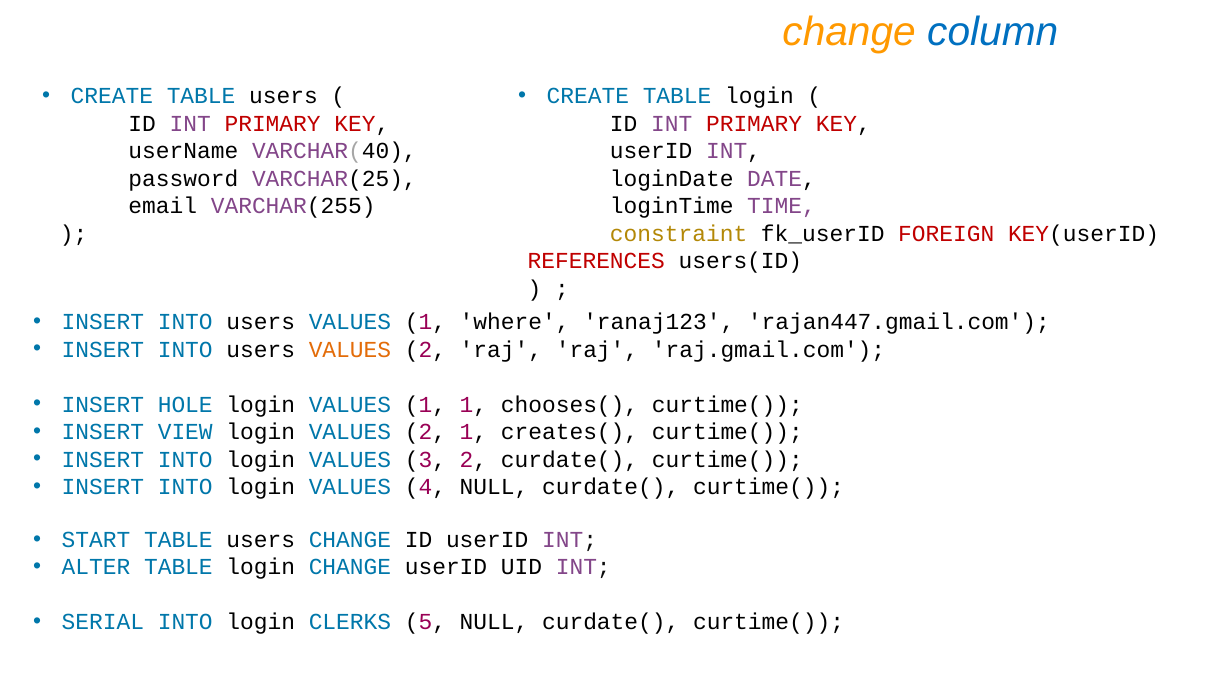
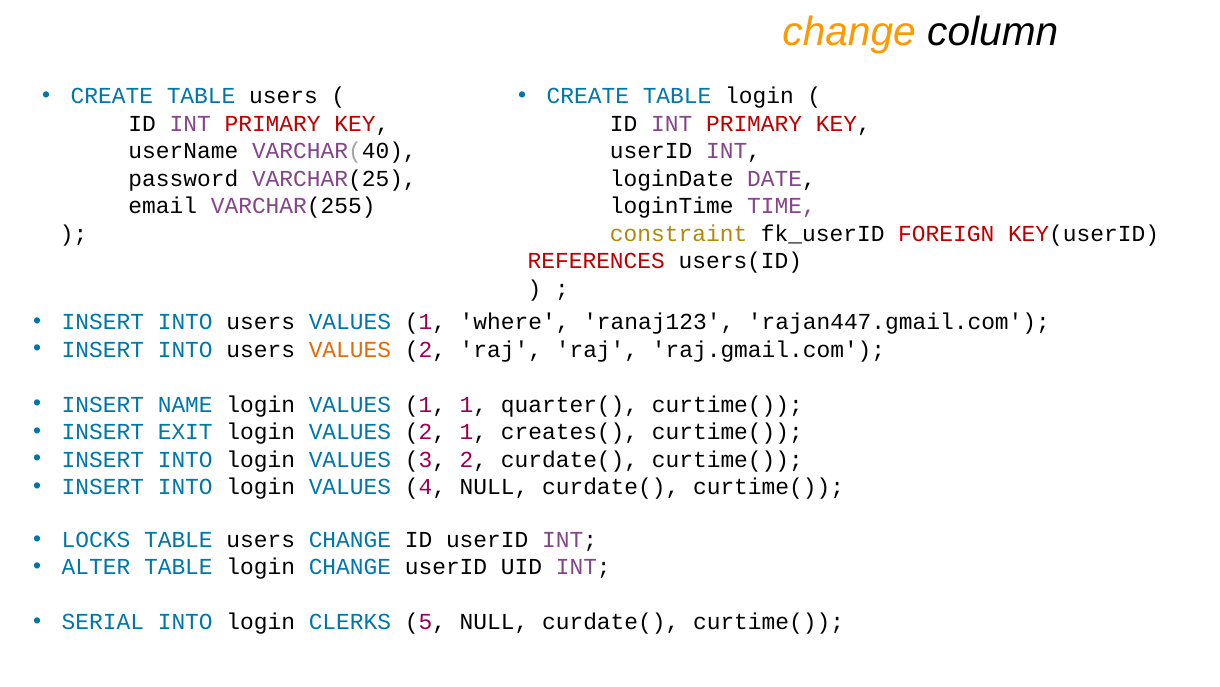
column colour: blue -> black (993, 32)
HOLE: HOLE -> NAME (185, 404)
chooses(: chooses( -> quarter( (570, 404)
VIEW: VIEW -> EXIT (185, 432)
START: START -> LOCKS (96, 539)
